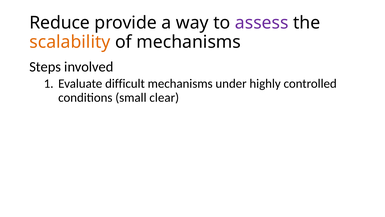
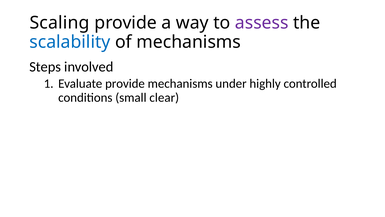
Reduce: Reduce -> Scaling (59, 23)
scalability colour: orange -> blue (70, 42)
Evaluate difficult: difficult -> provide (125, 84)
